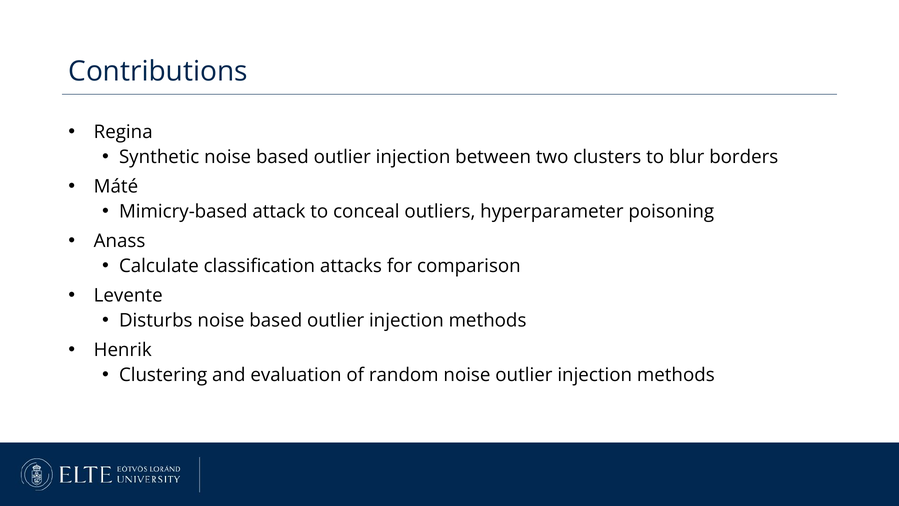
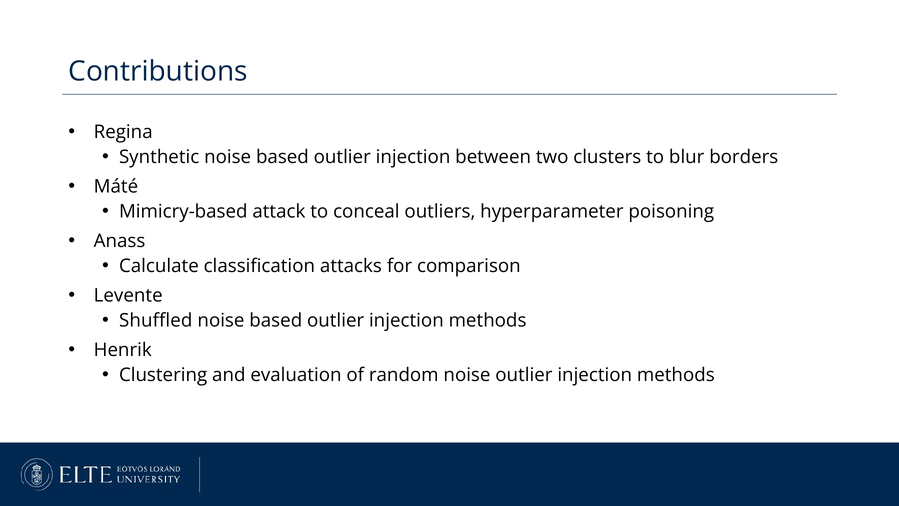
Disturbs: Disturbs -> Shuffled (156, 320)
